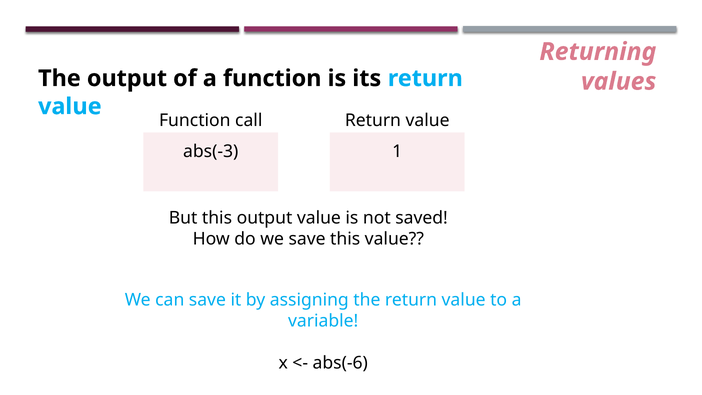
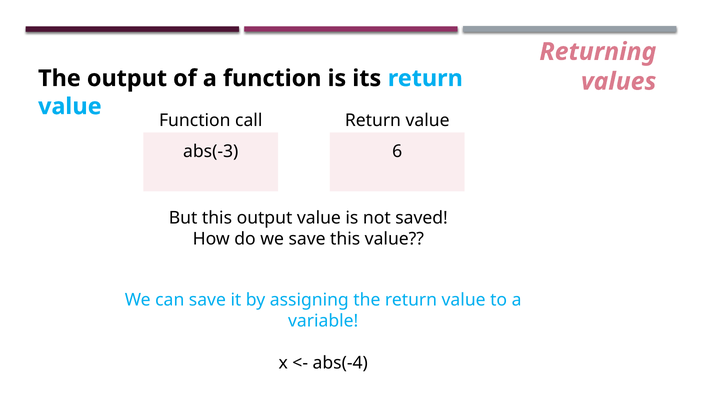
1: 1 -> 6 (397, 151)
abs(-6: abs(-6 -> abs(-4 (340, 363)
